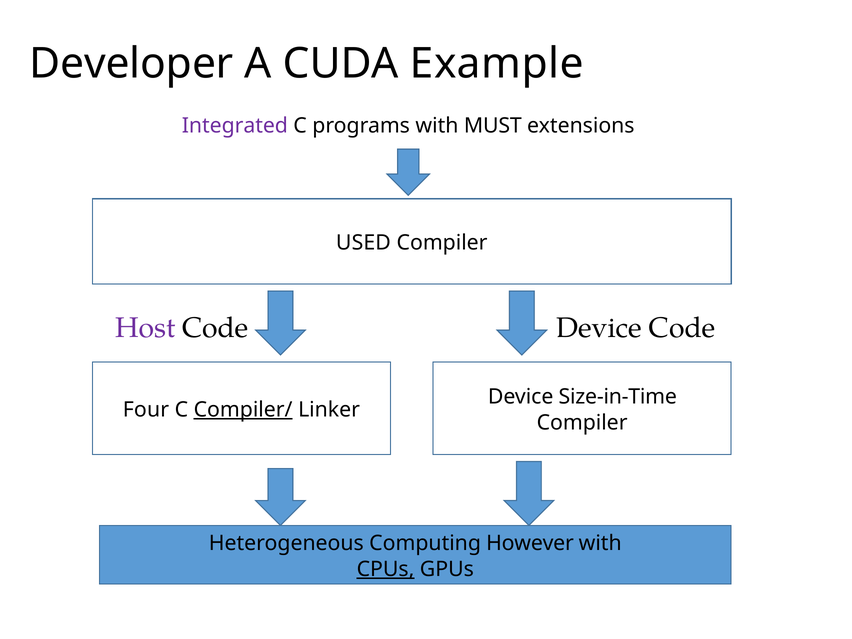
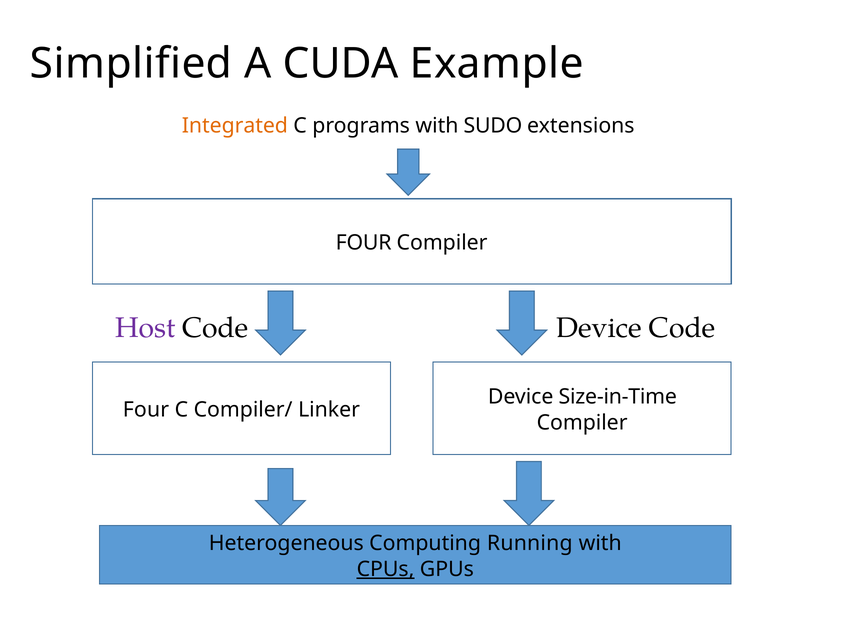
Developer: Developer -> Simplified (131, 64)
Integrated colour: purple -> orange (235, 126)
MUST: MUST -> SUDO (493, 126)
USED: USED -> FOUR (364, 243)
Compiler/ underline: present -> none (243, 410)
However: However -> Running (530, 543)
